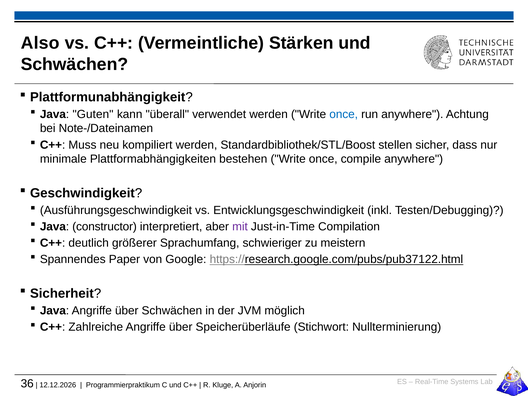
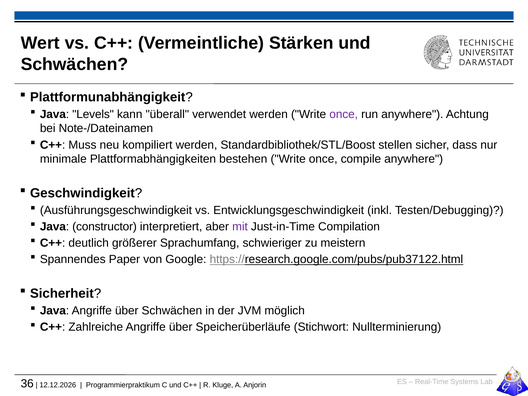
Also: Also -> Wert (40, 43)
Guten: Guten -> Levels (93, 114)
once colour: blue -> purple (344, 114)
